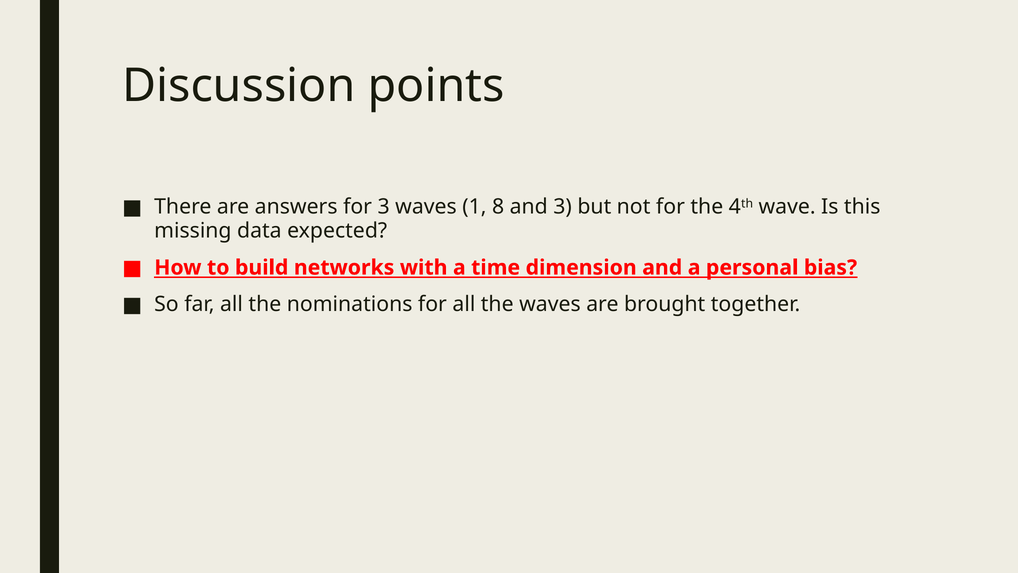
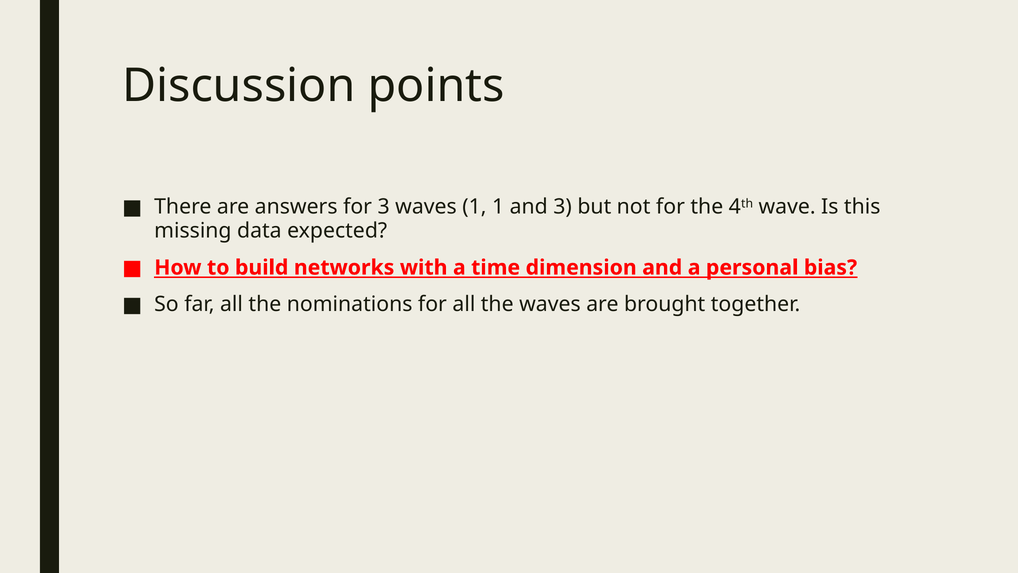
1 8: 8 -> 1 (498, 207)
